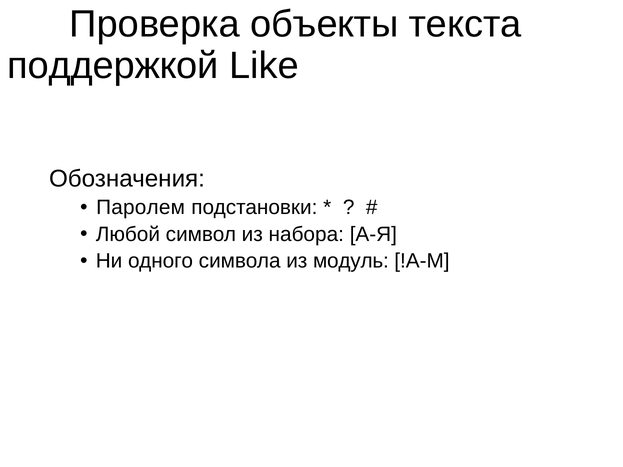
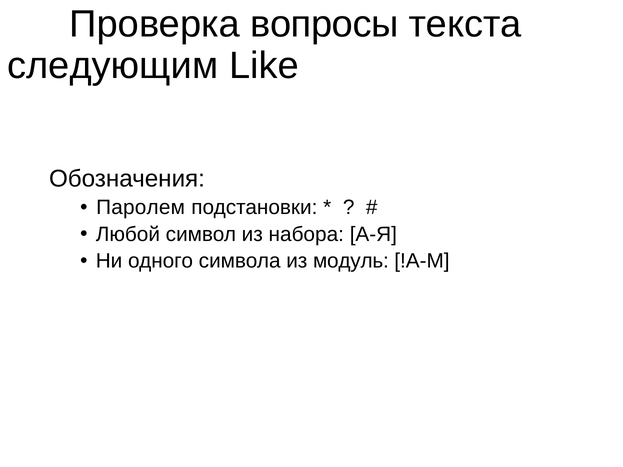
объекты: объекты -> вопросы (325, 24)
поддержкой: поддержкой -> следующим (113, 66)
